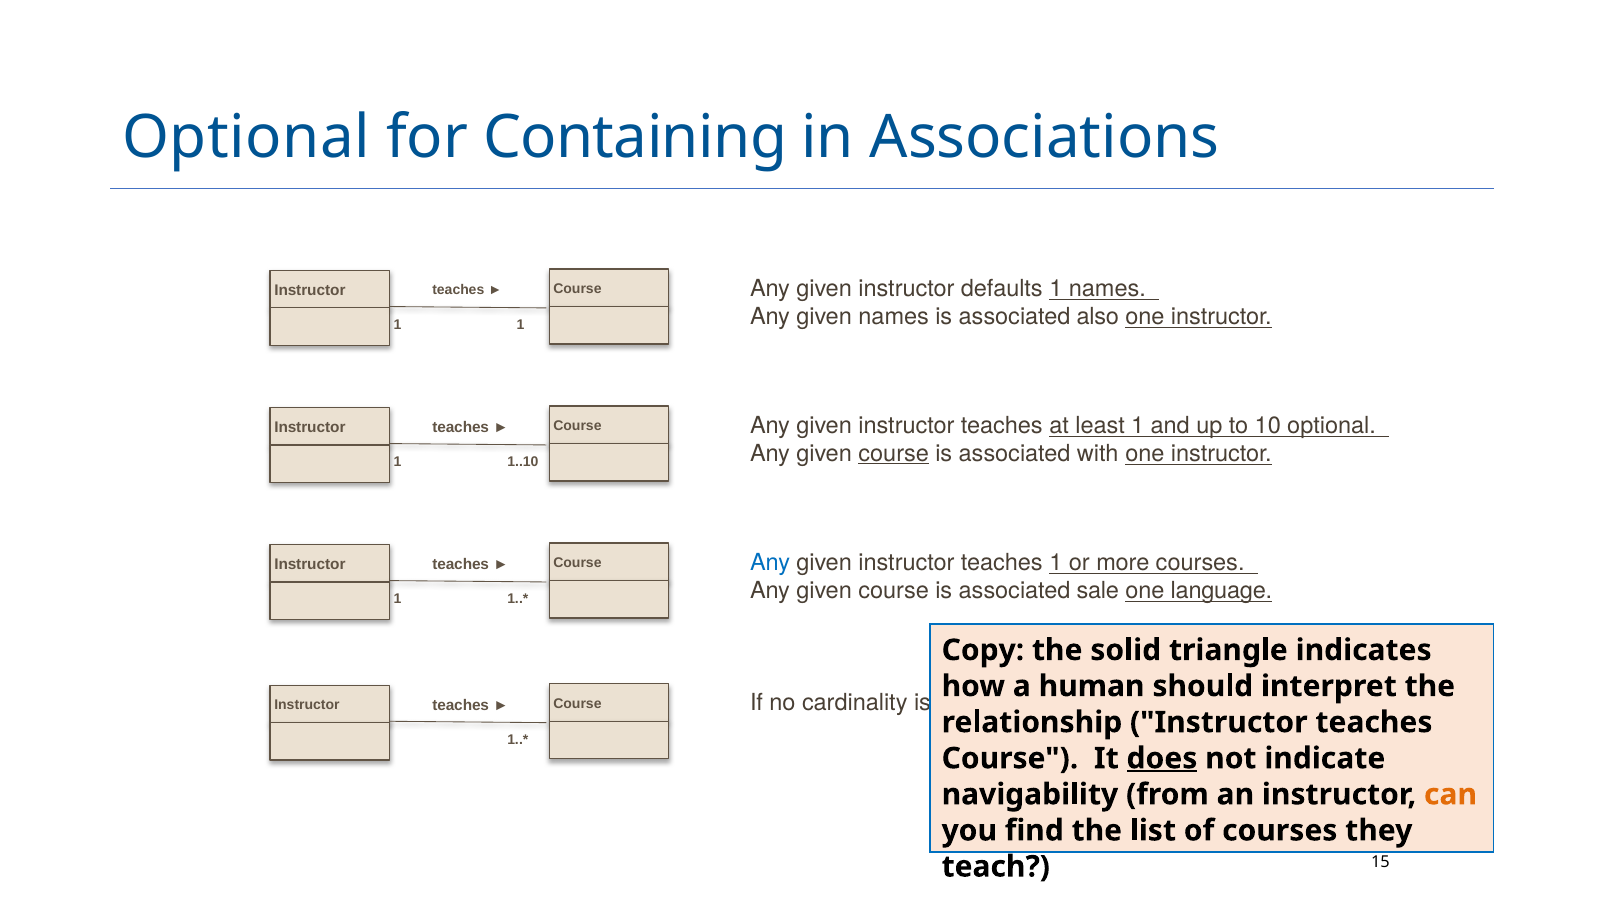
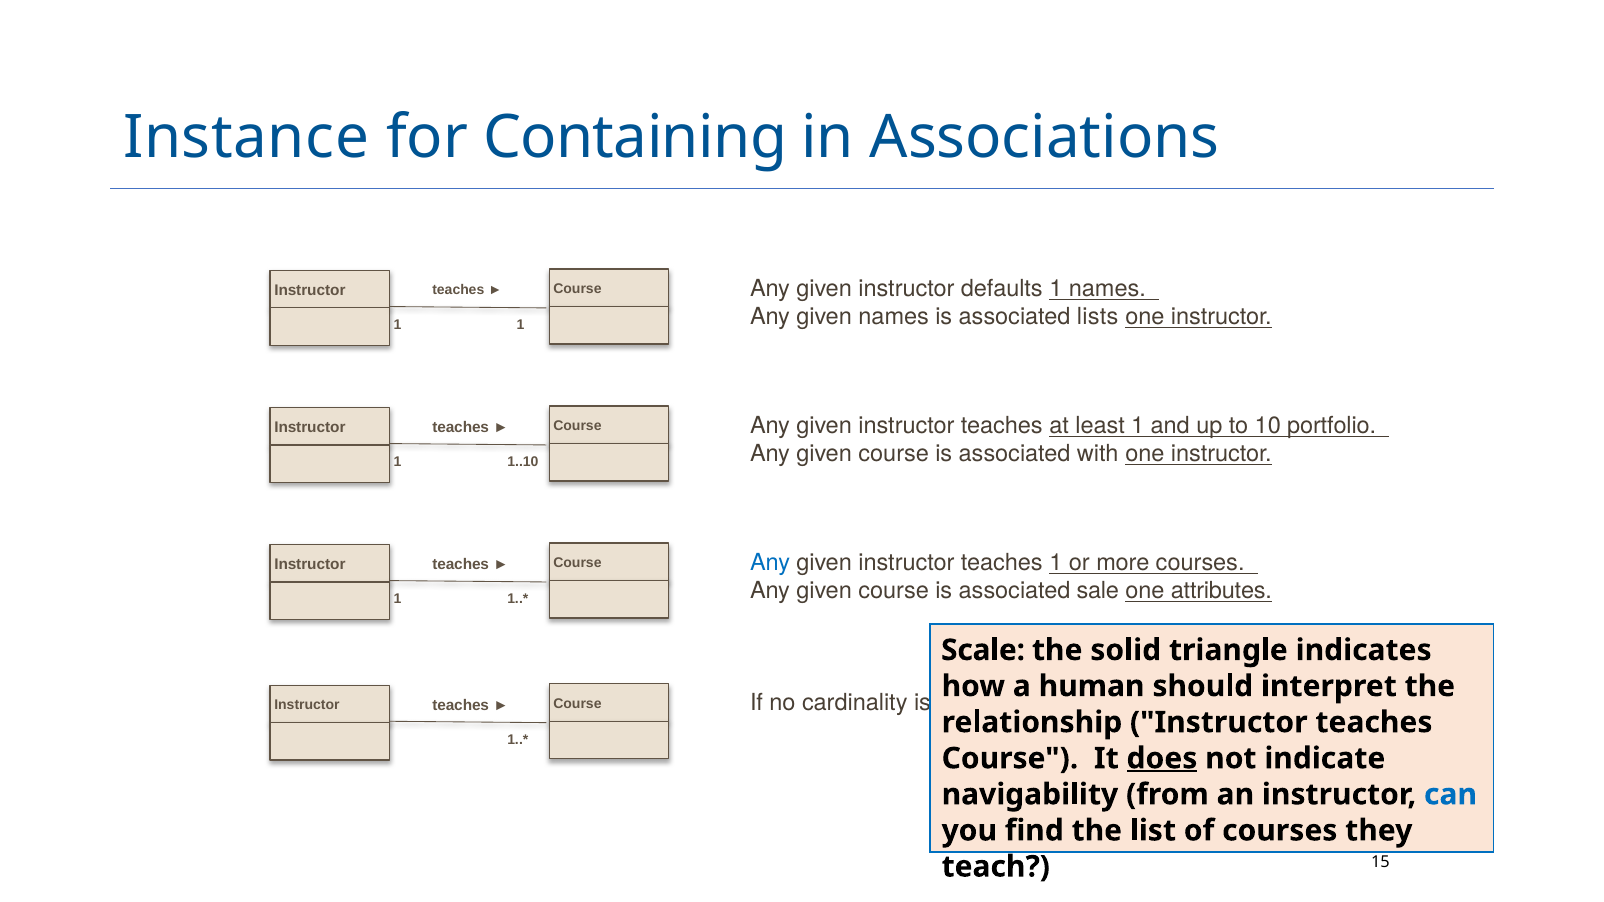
Optional: Optional -> Instance (246, 138)
also: also -> lists (1098, 317)
10 optional: optional -> portfolio (1332, 425)
course underline: present -> none (894, 454)
language: language -> attributes (1221, 591)
Copy: Copy -> Scale (983, 650)
can colour: orange -> blue (1450, 795)
